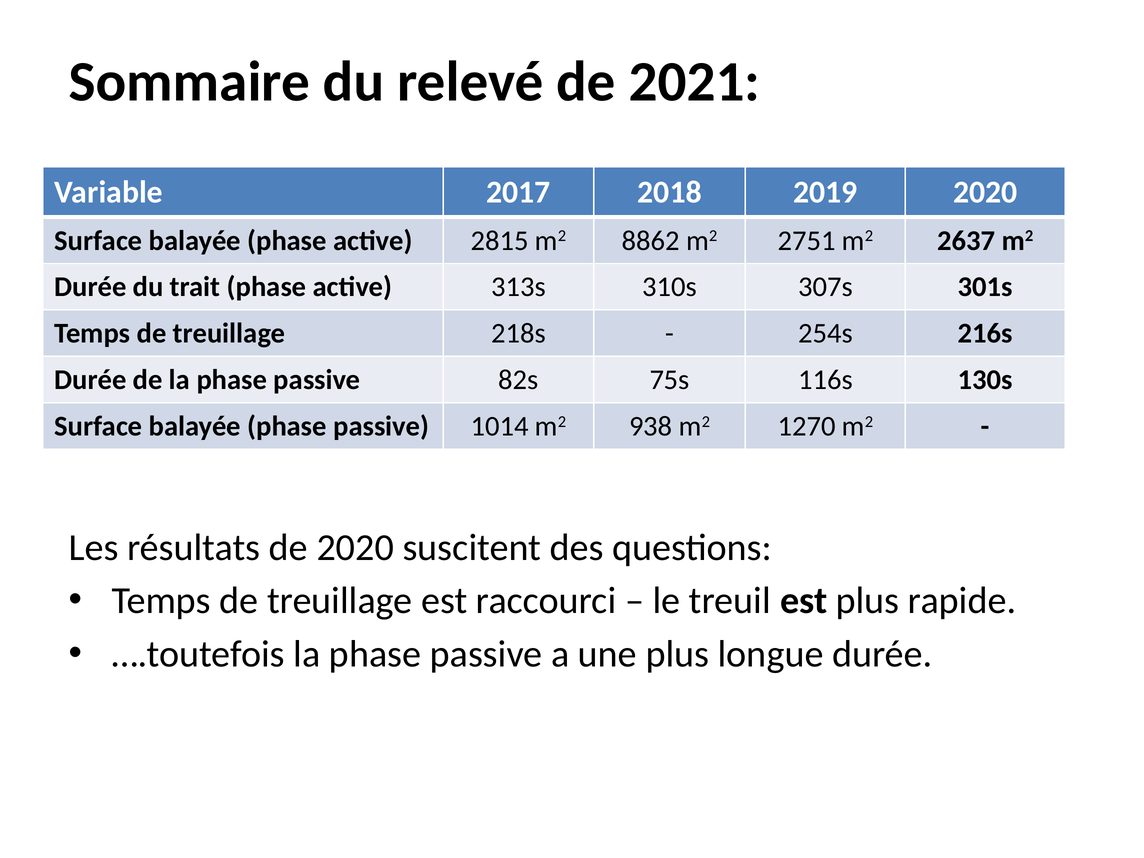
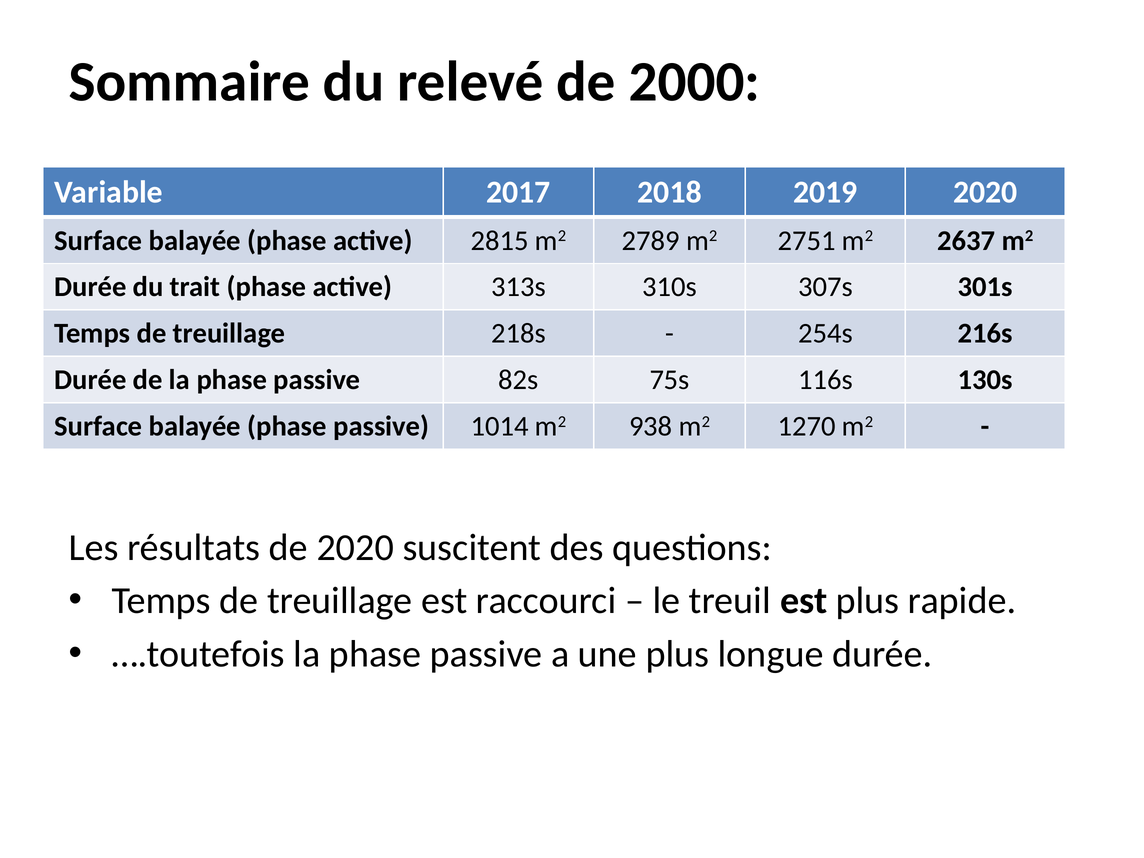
2021: 2021 -> 2000 (694, 82)
8862: 8862 -> 2789 (651, 241)
